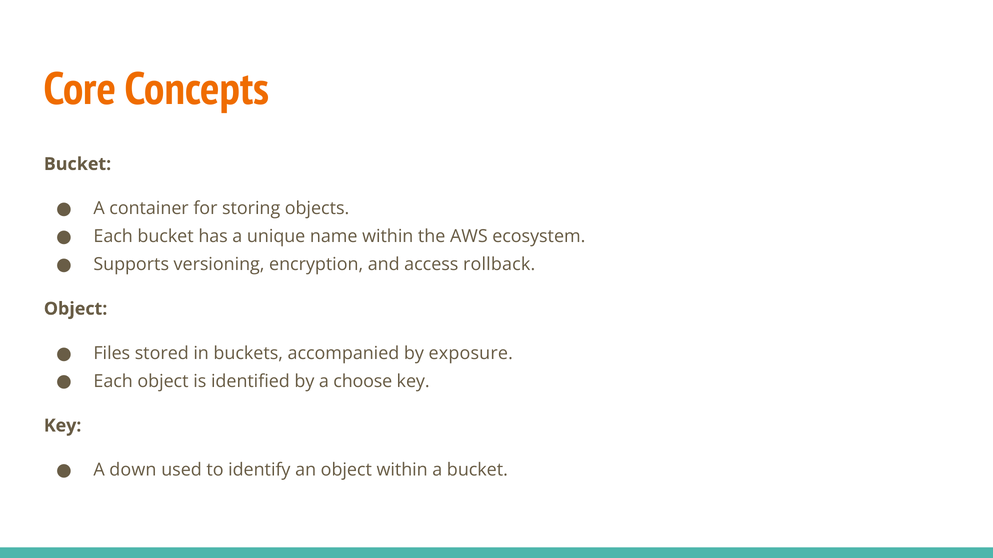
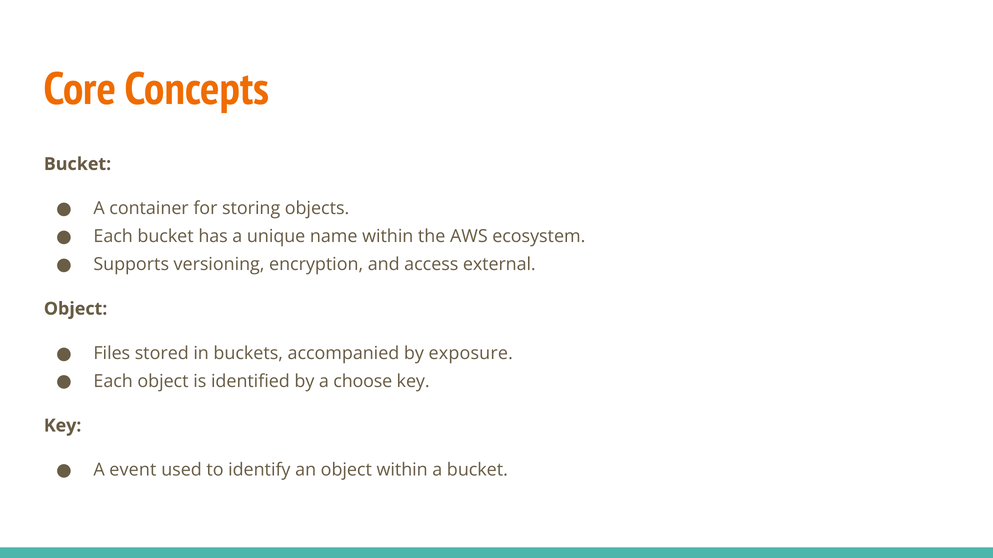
rollback: rollback -> external (499, 265)
down: down -> event (133, 471)
